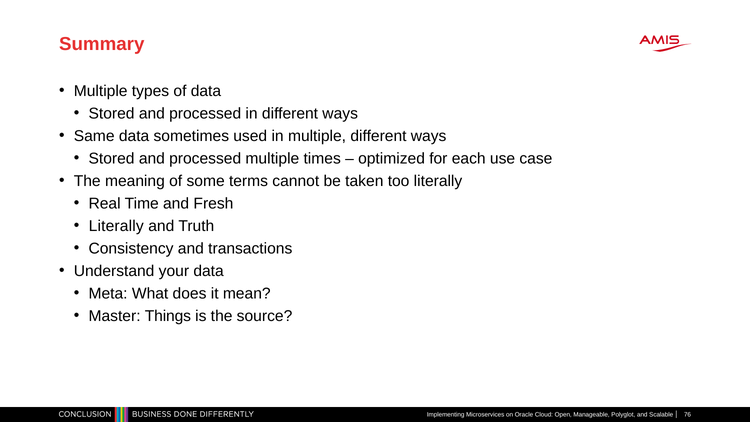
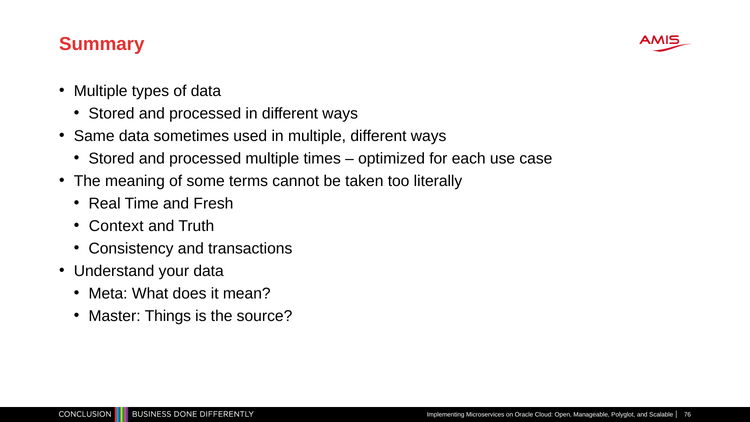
Literally: Literally -> Context (116, 226)
